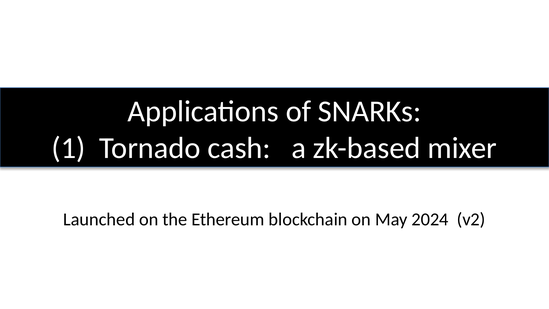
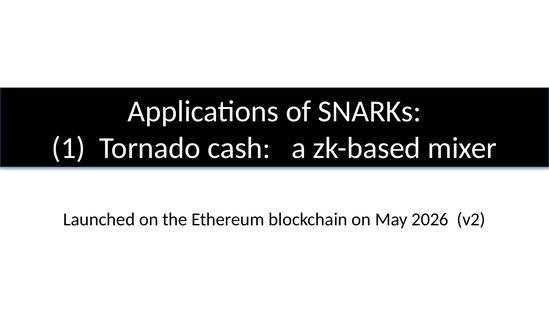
2024: 2024 -> 2026 (430, 219)
